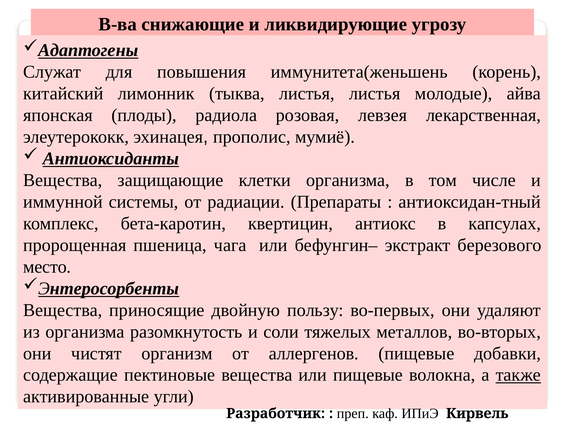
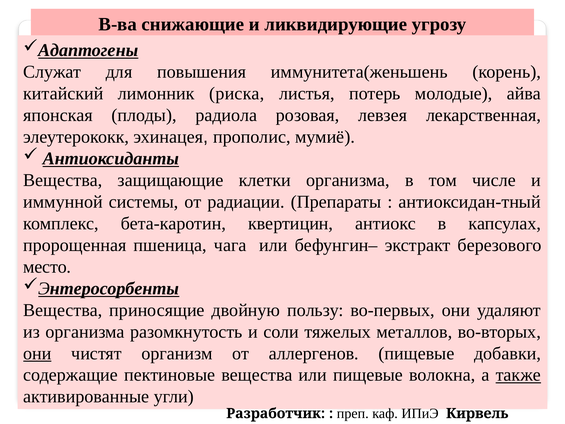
тыква: тыква -> риска (237, 93)
листья листья: листья -> потерь (375, 93)
они underline: none -> present (37, 353)
